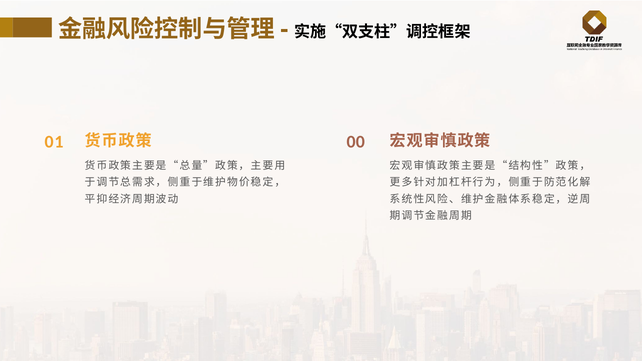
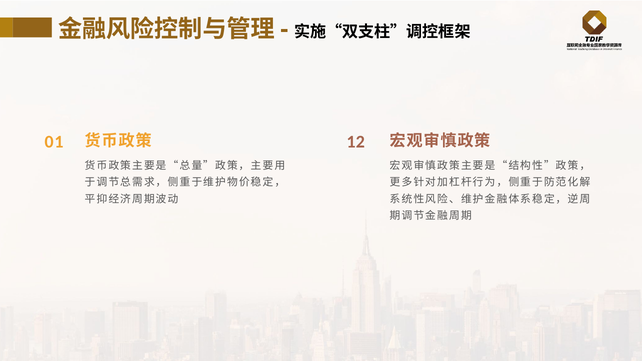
00: 00 -> 12 (356, 142)
